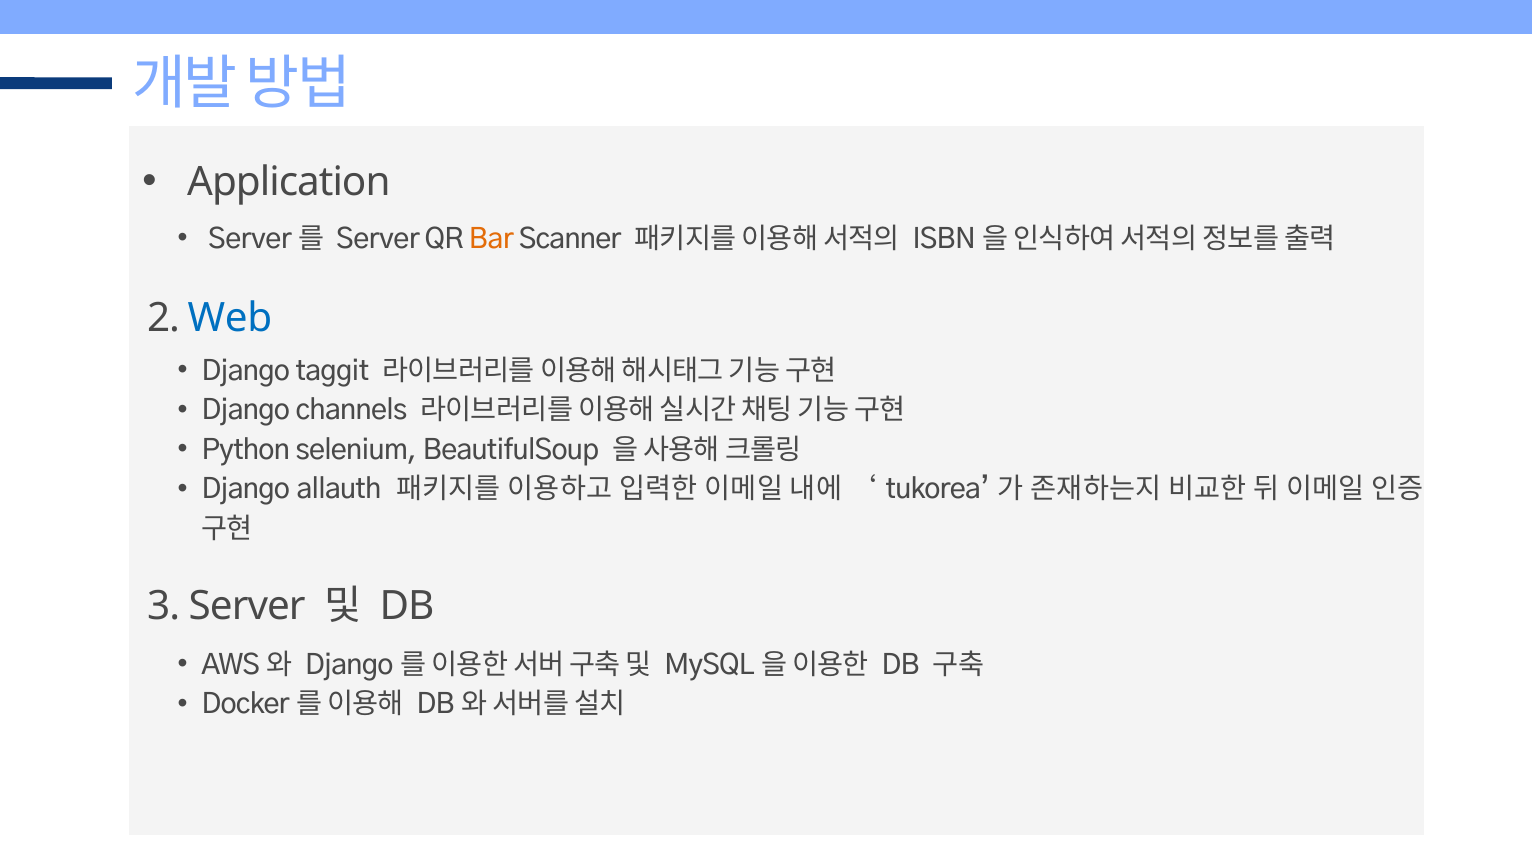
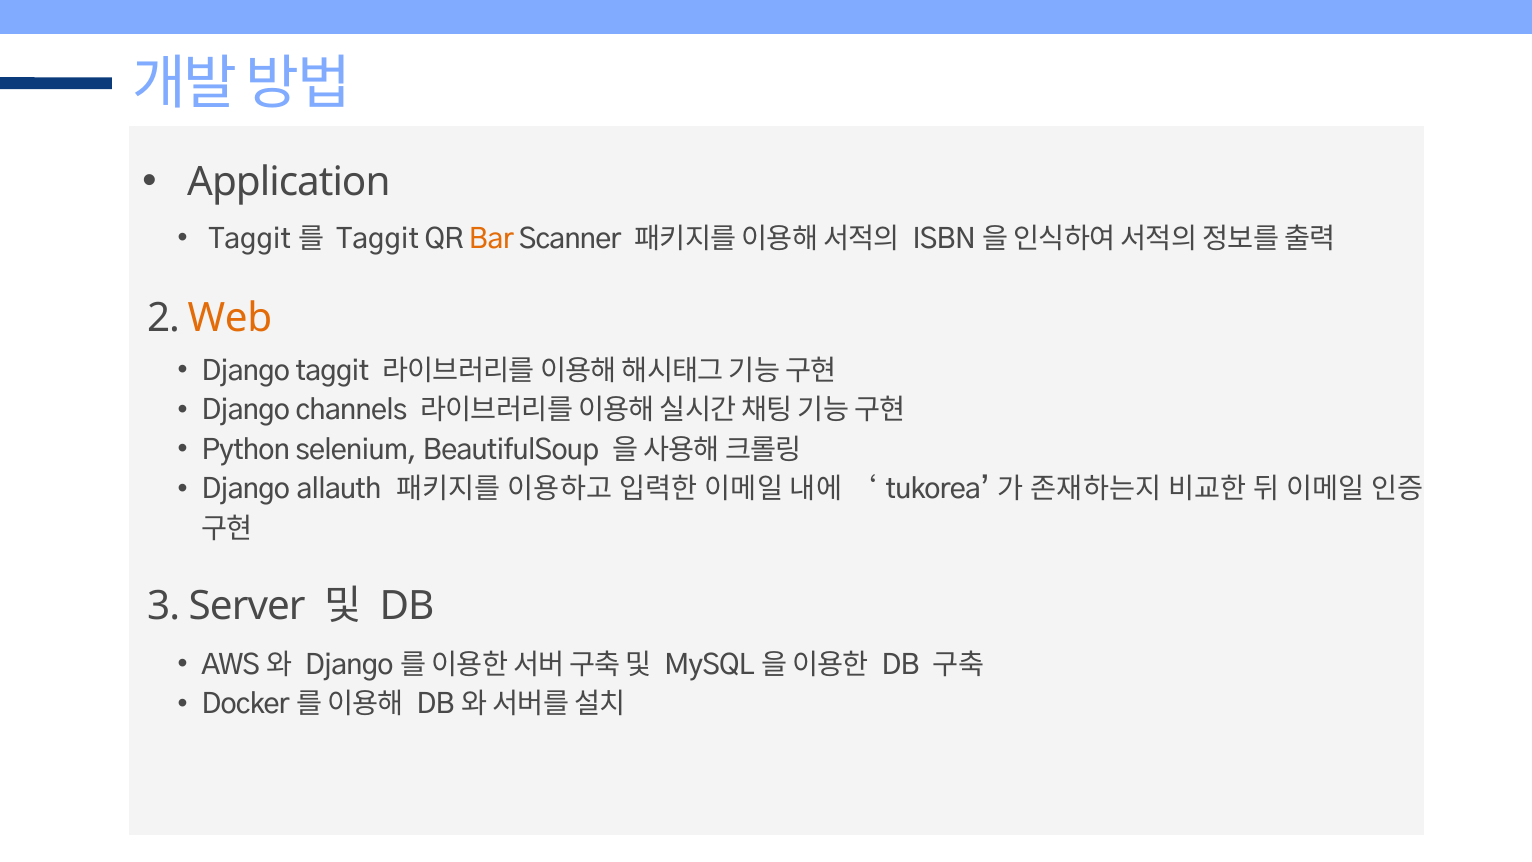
Server: Server -> Taggit (250, 239)
Server: Server -> Taggit (378, 239)
Web colour: blue -> orange (230, 318)
